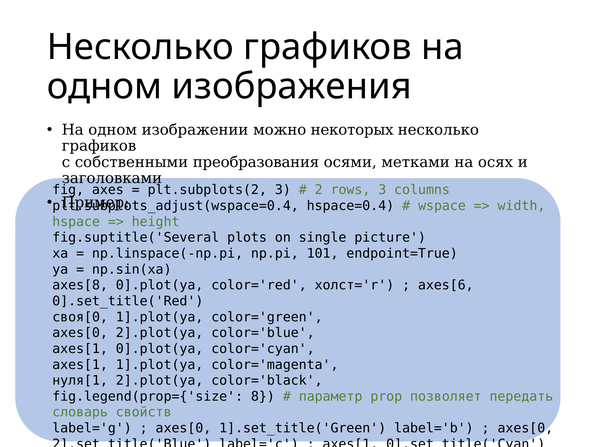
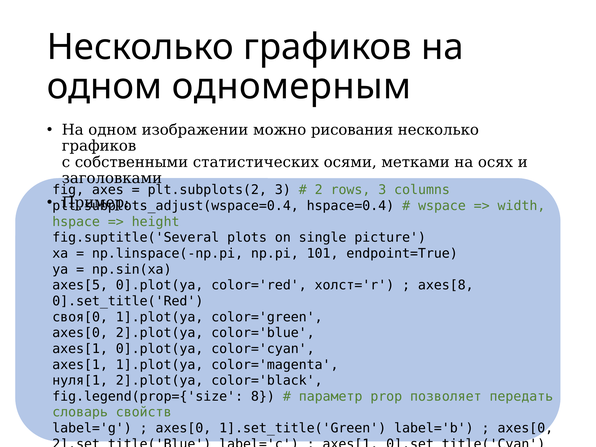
изображения: изображения -> одномерным (292, 86)
некоторых: некоторых -> рисования (352, 130)
преобразования: преобразования -> статистических (256, 162)
axes[8: axes[8 -> axes[5 (80, 285)
axes[6: axes[6 -> axes[8 (446, 285)
